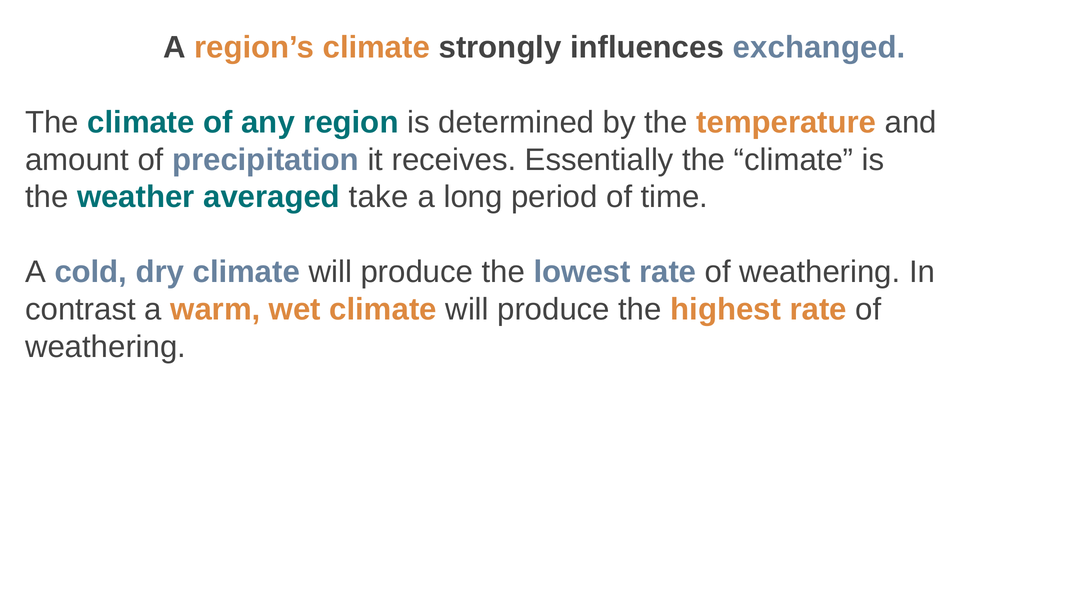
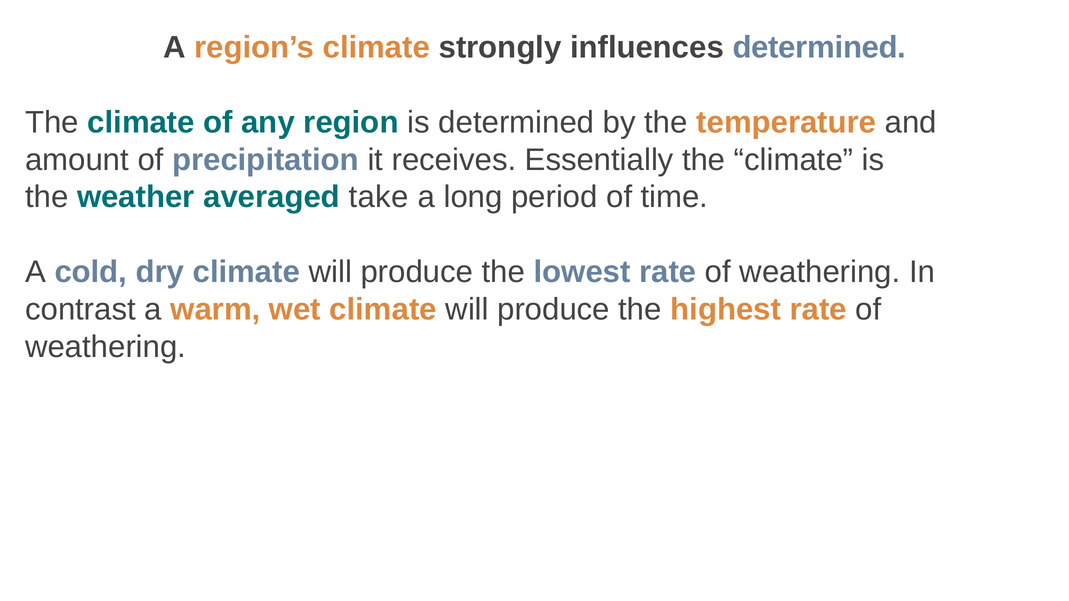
influences exchanged: exchanged -> determined (819, 48)
